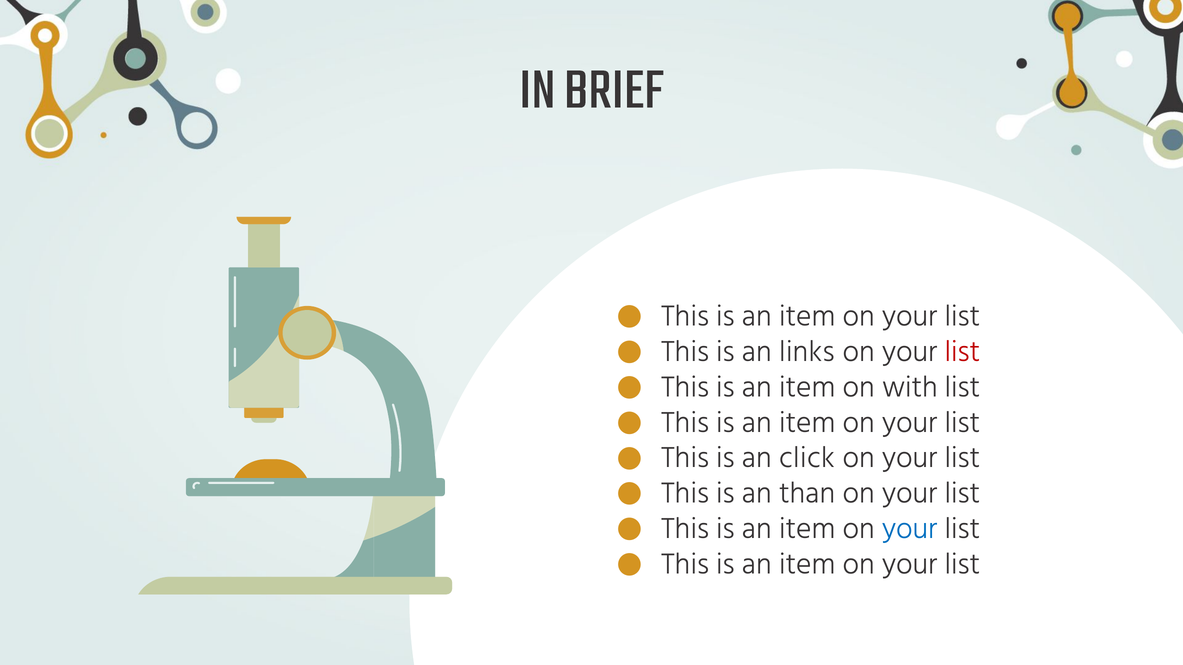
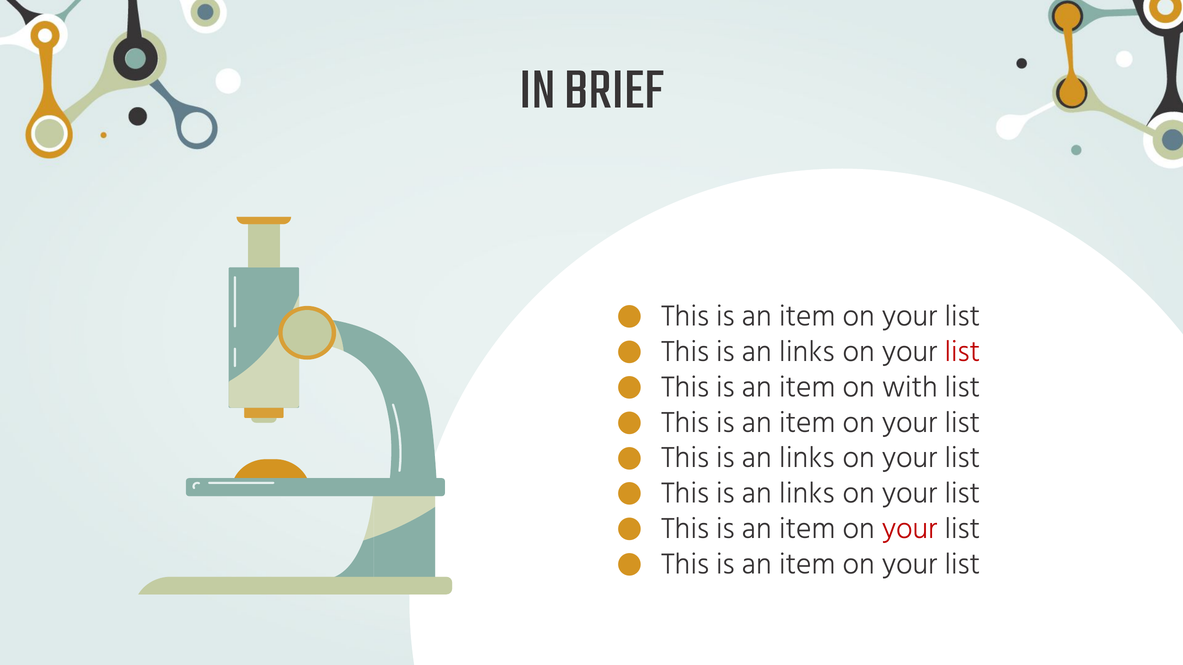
click: click -> links (807, 458)
than: than -> links (807, 494)
your colour: blue -> red (910, 529)
